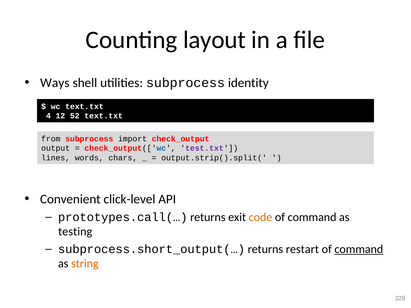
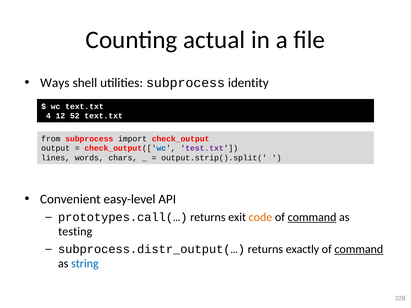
layout: layout -> actual (214, 40)
click-level: click-level -> easy-level (130, 199)
command underline: none -> present (312, 217)
subprocess.short_output(…: subprocess.short_output(… -> subprocess.distr_output(… (152, 249)
restart: restart -> exactly (302, 249)
string colour: orange -> blue (85, 264)
